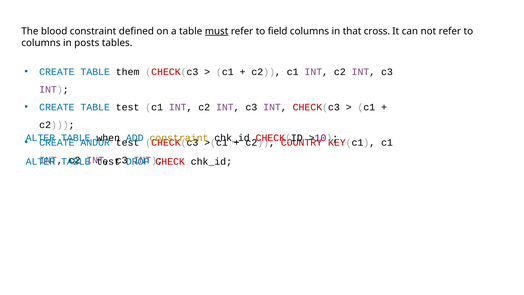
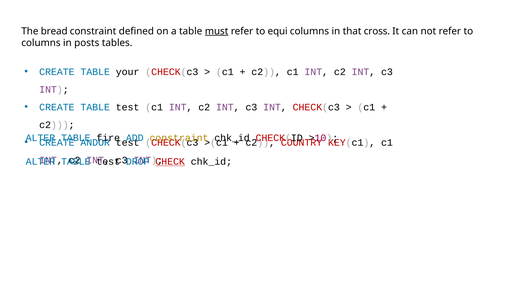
blood: blood -> bread (54, 31)
field: field -> equi (278, 31)
them: them -> your (128, 72)
when: when -> fire (108, 138)
CHECK underline: none -> present (170, 161)
